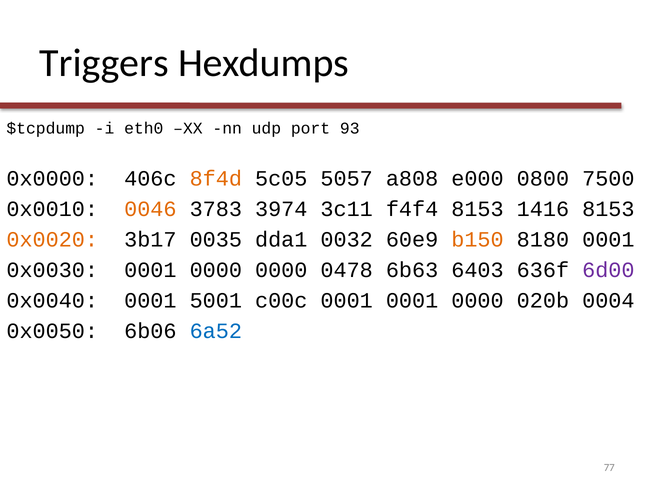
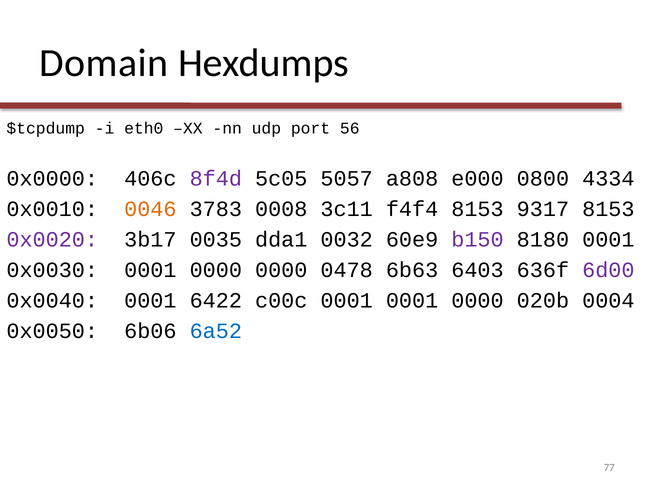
Triggers: Triggers -> Domain (104, 63)
93: 93 -> 56 (350, 129)
8f4d colour: orange -> purple (216, 179)
7500: 7500 -> 4334 (608, 179)
3974: 3974 -> 0008 (281, 209)
1416: 1416 -> 9317 (543, 209)
0x0020 colour: orange -> purple (52, 240)
b150 colour: orange -> purple (477, 240)
5001: 5001 -> 6422 (216, 301)
